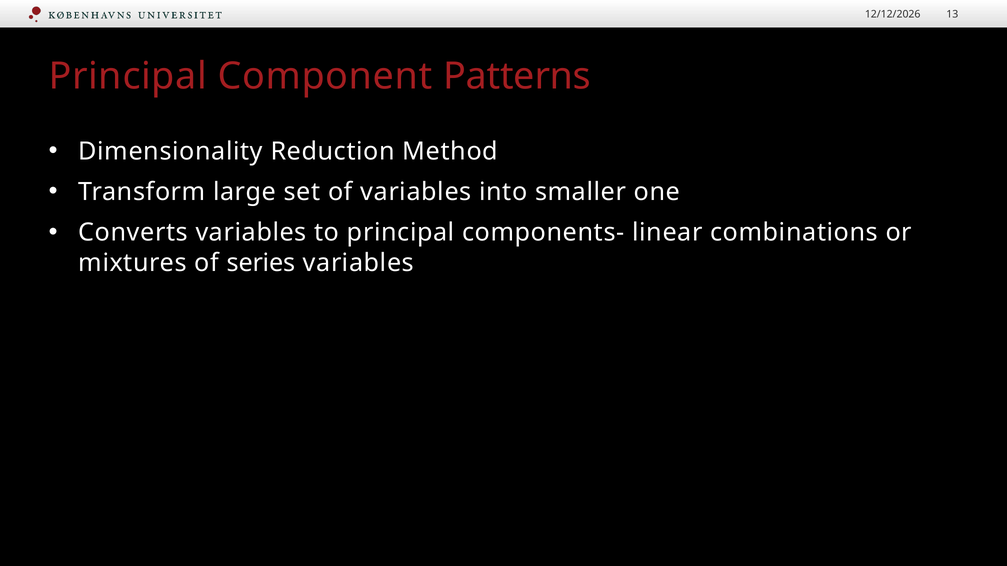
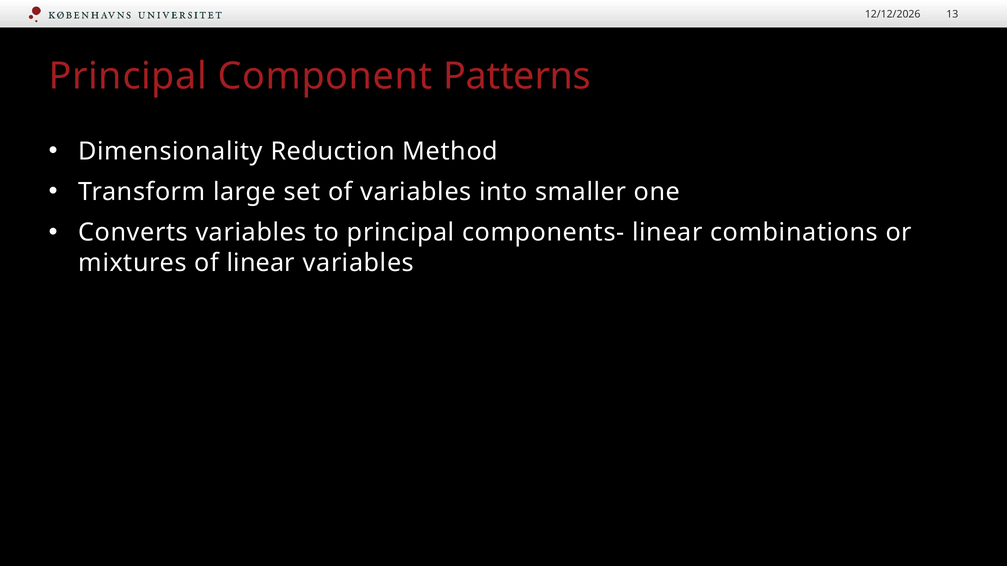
of series: series -> linear (261, 263)
